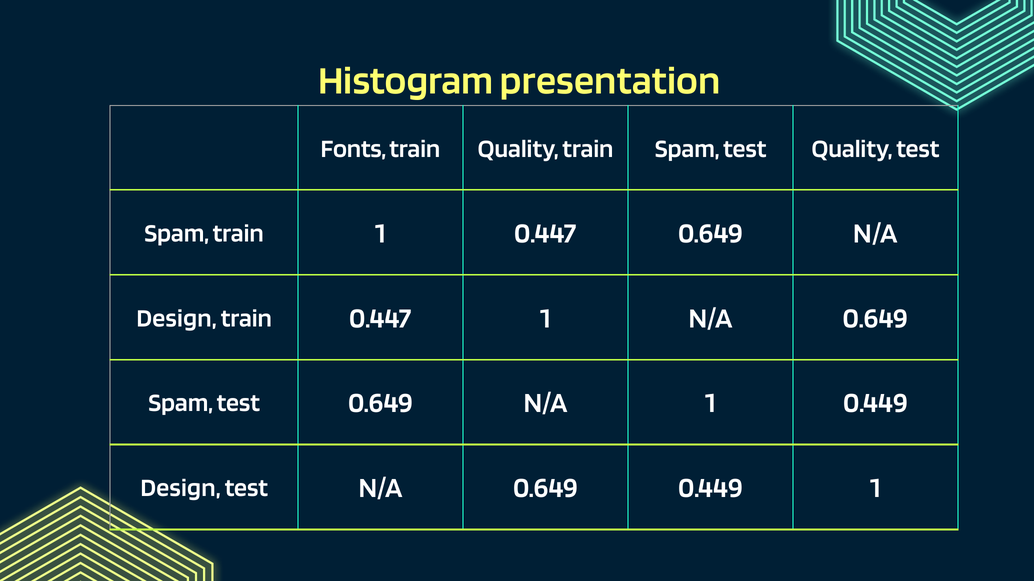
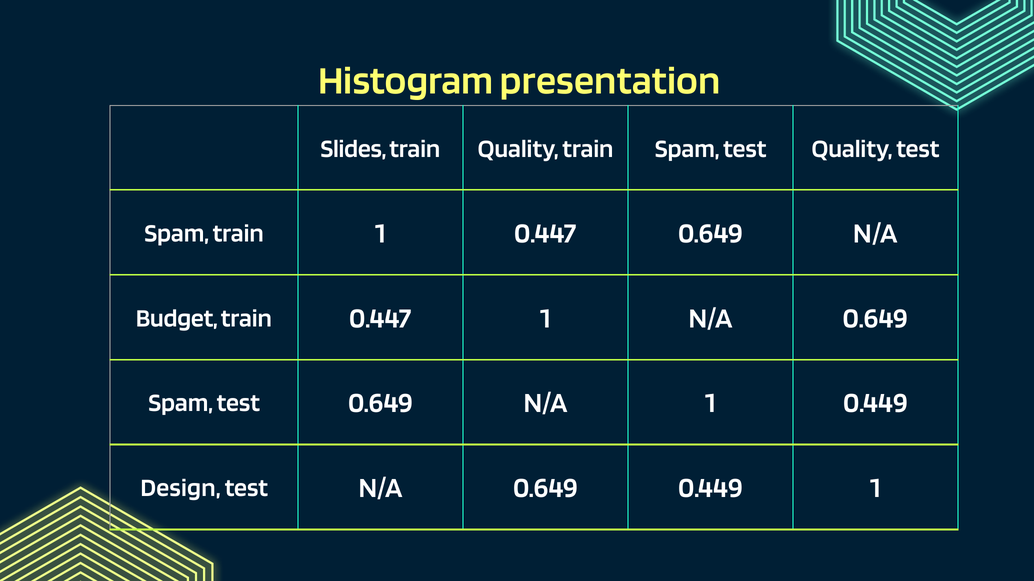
Fonts: Fonts -> Slides (353, 149)
Design: Design -> Budget (177, 318)
